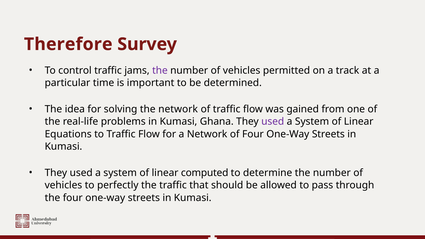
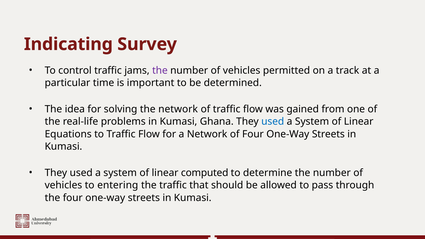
Therefore: Therefore -> Indicating (68, 44)
used colour: purple -> blue (273, 122)
perfectly: perfectly -> entering (118, 185)
